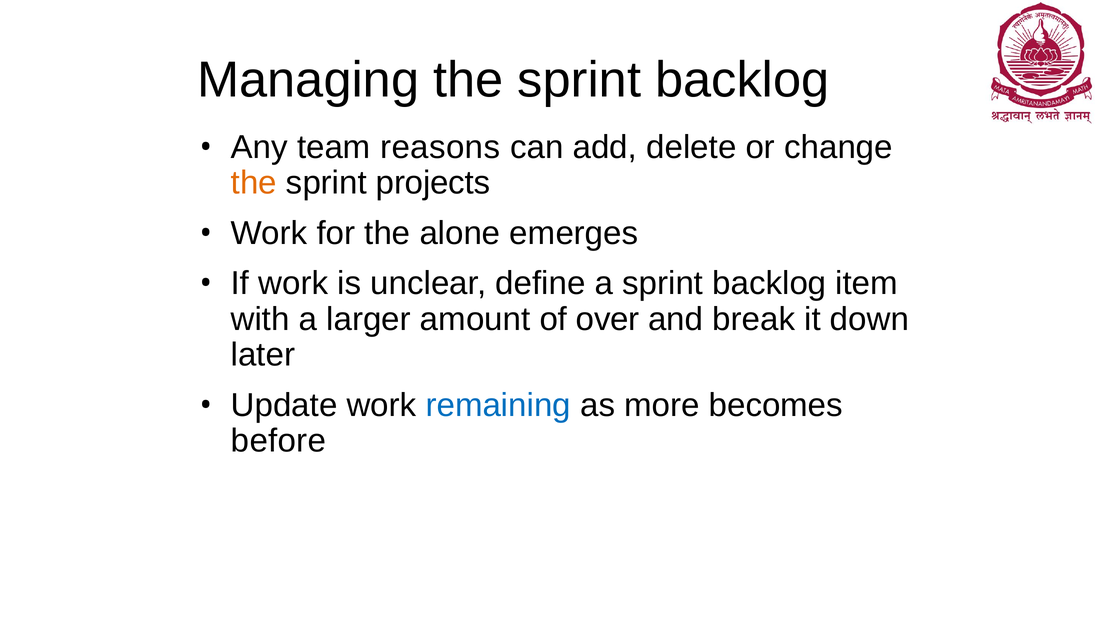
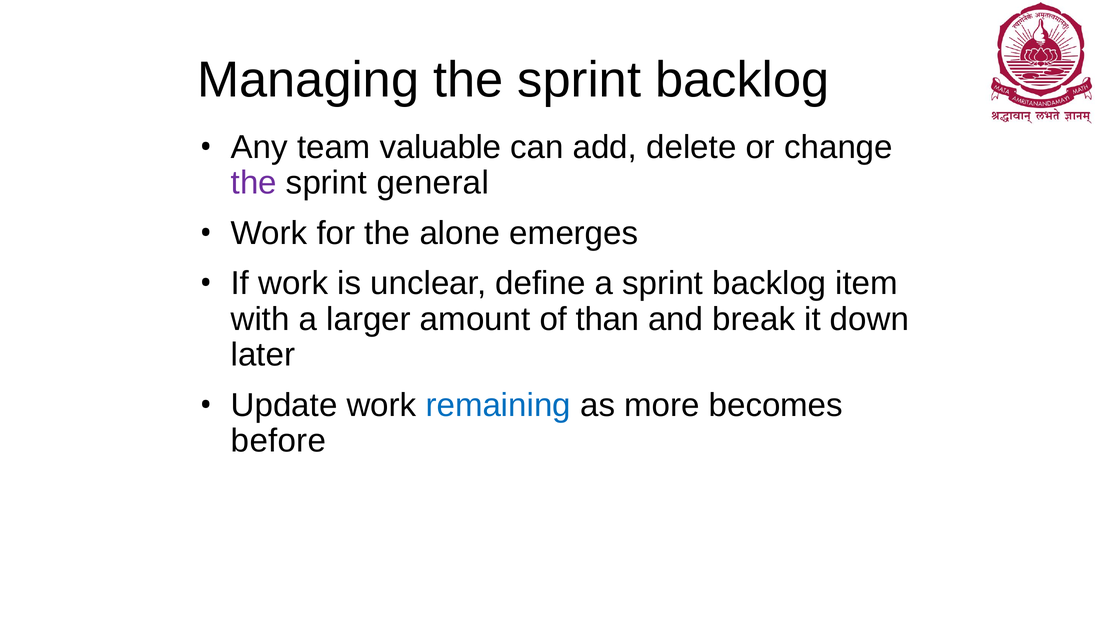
reasons: reasons -> valuable (440, 147)
the colour: orange -> purple (254, 183)
projects: projects -> general (433, 183)
over: over -> than (608, 319)
